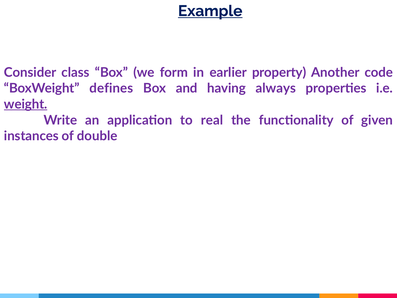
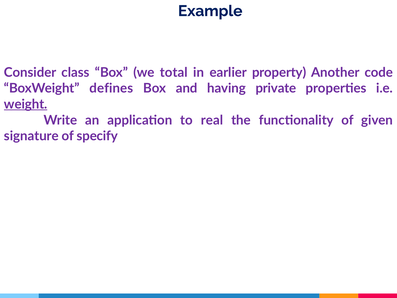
Example underline: present -> none (210, 11)
form: form -> total (174, 72)
always: always -> private (276, 88)
instances: instances -> signature (31, 136)
double: double -> specify (97, 136)
